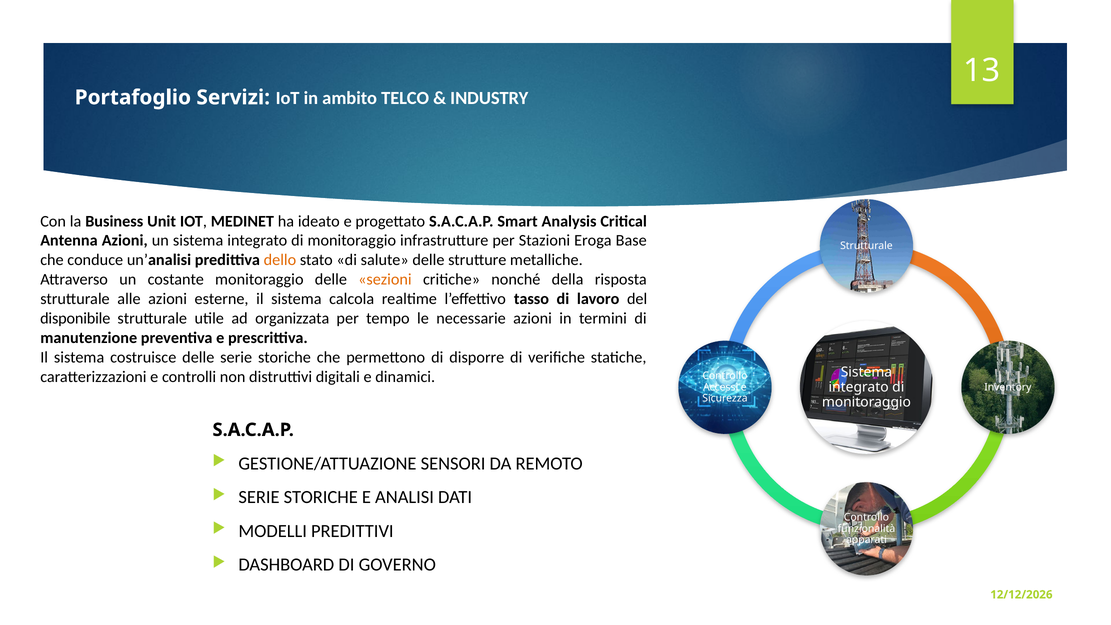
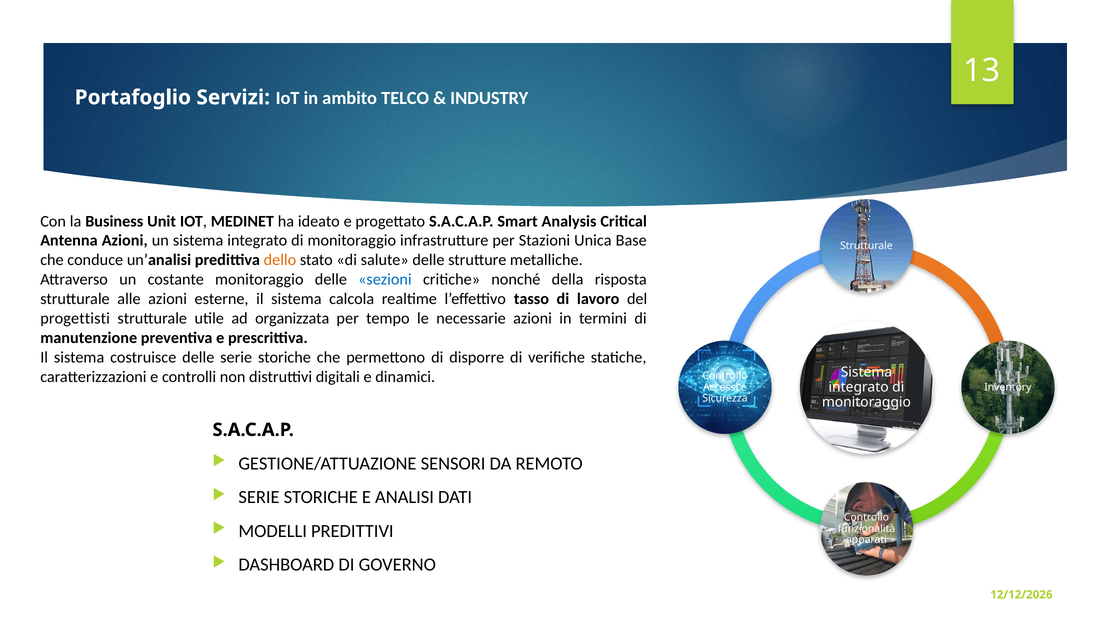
Eroga: Eroga -> Unica (593, 241)
sezioni colour: orange -> blue (385, 280)
disponibile: disponibile -> progettisti (75, 318)
